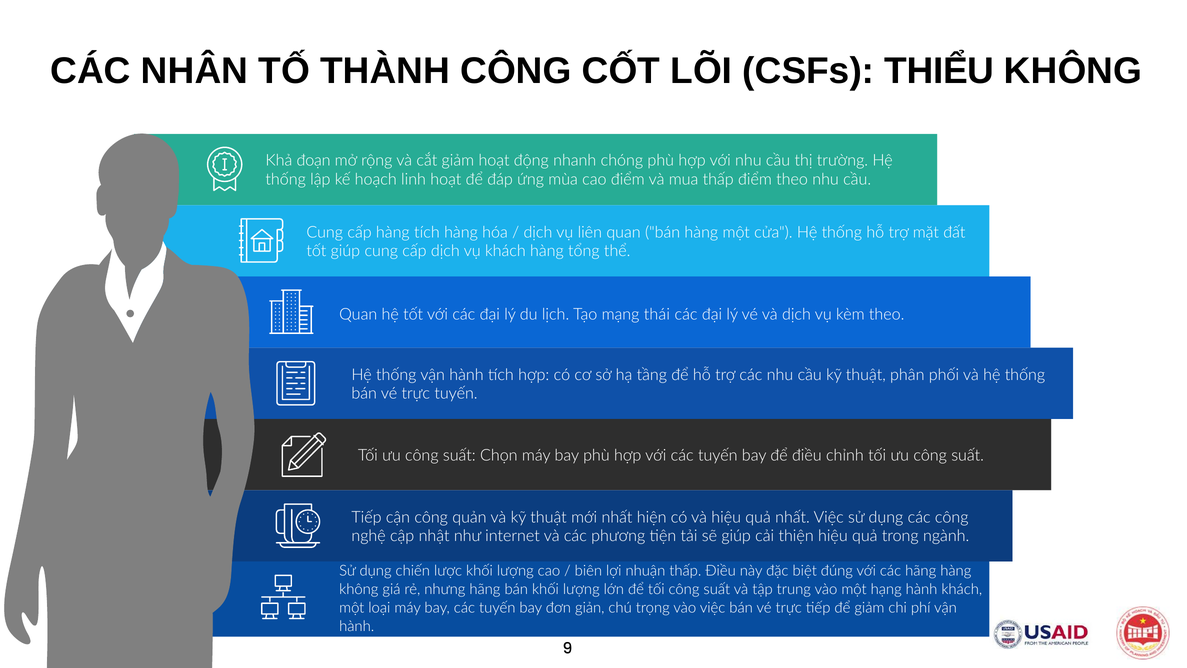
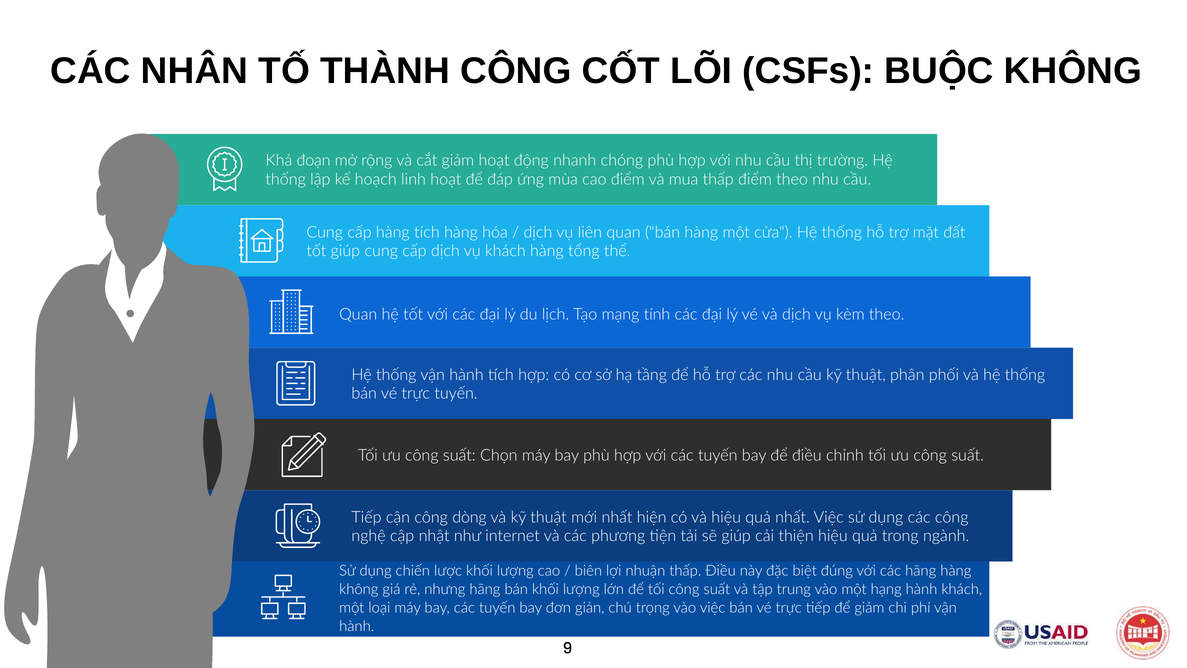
THIỂU: THIỂU -> BUỘC (939, 71)
thái: thái -> tính (657, 314)
quản: quản -> dòng (469, 517)
